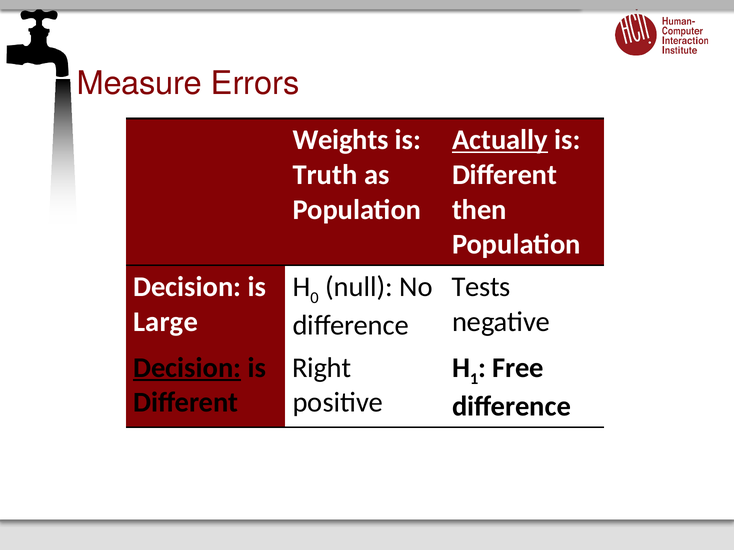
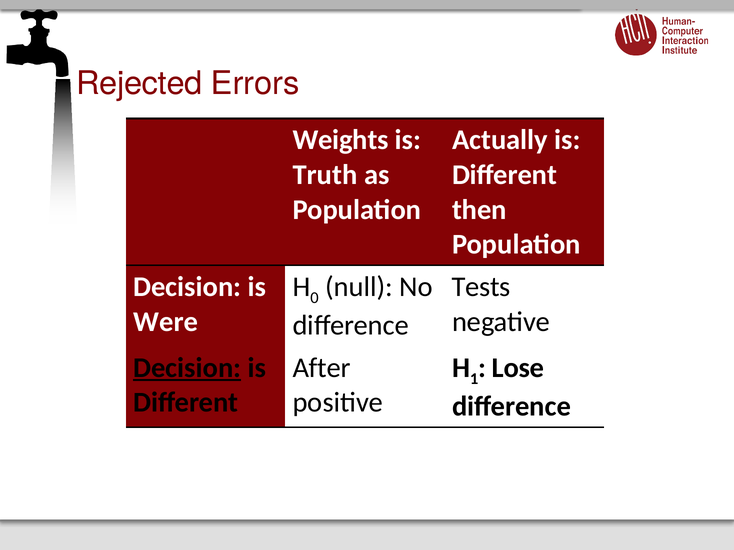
Measure: Measure -> Rejected (139, 83)
Actually underline: present -> none (500, 140)
Large: Large -> Were (166, 322)
Right: Right -> After (322, 368)
Free: Free -> Lose (518, 368)
